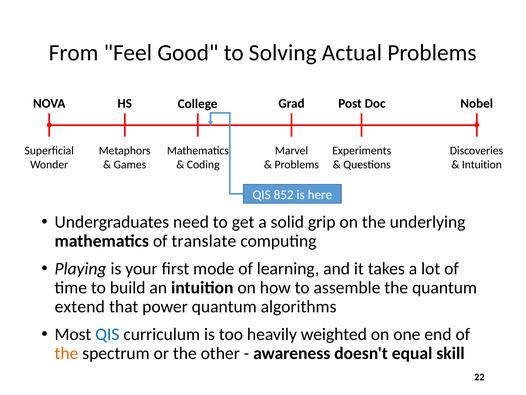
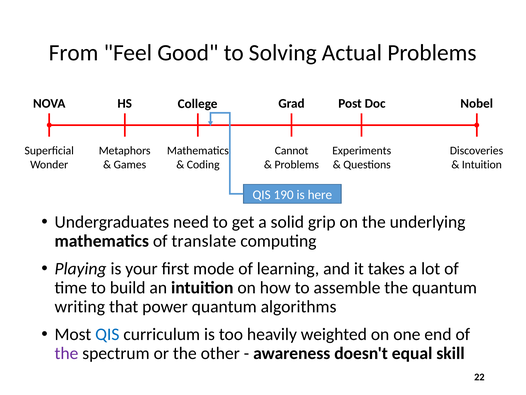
Marvel: Marvel -> Cannot (292, 151)
852: 852 -> 190 (284, 195)
extend: extend -> writing (80, 306)
the colour: orange -> purple (66, 353)
